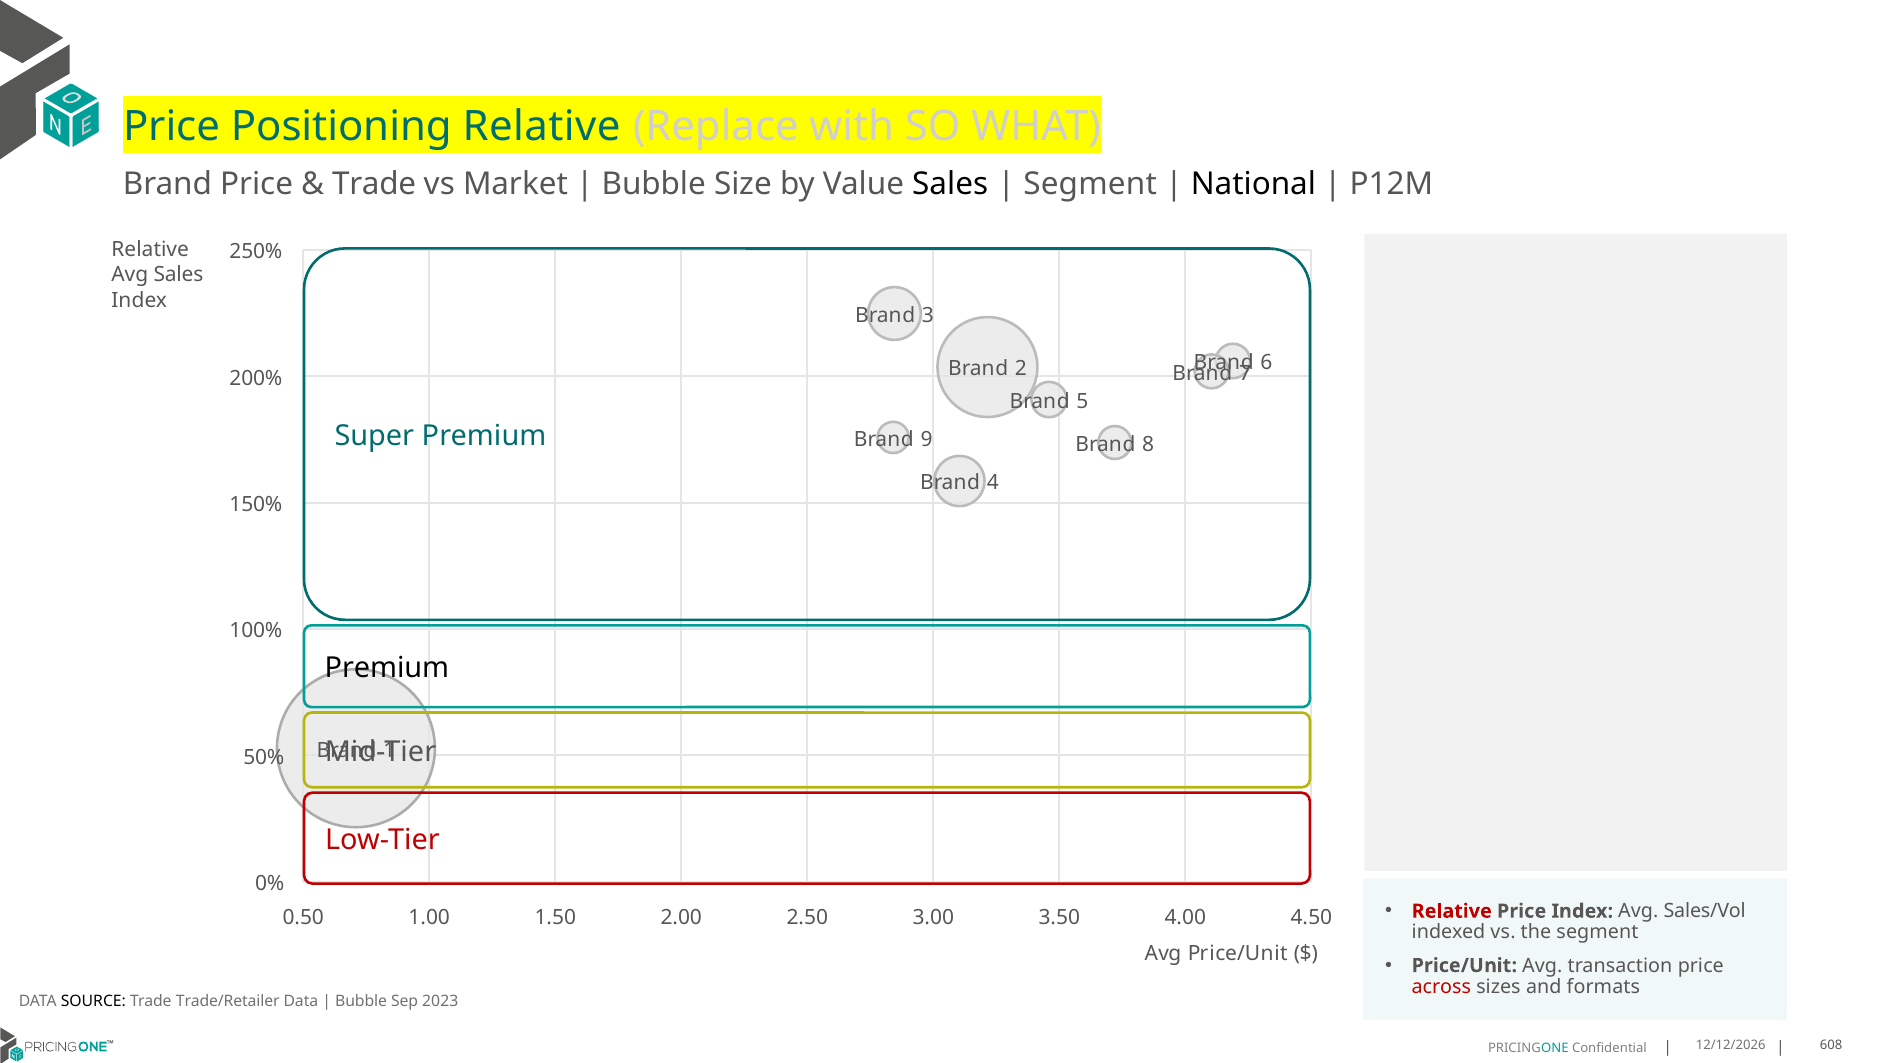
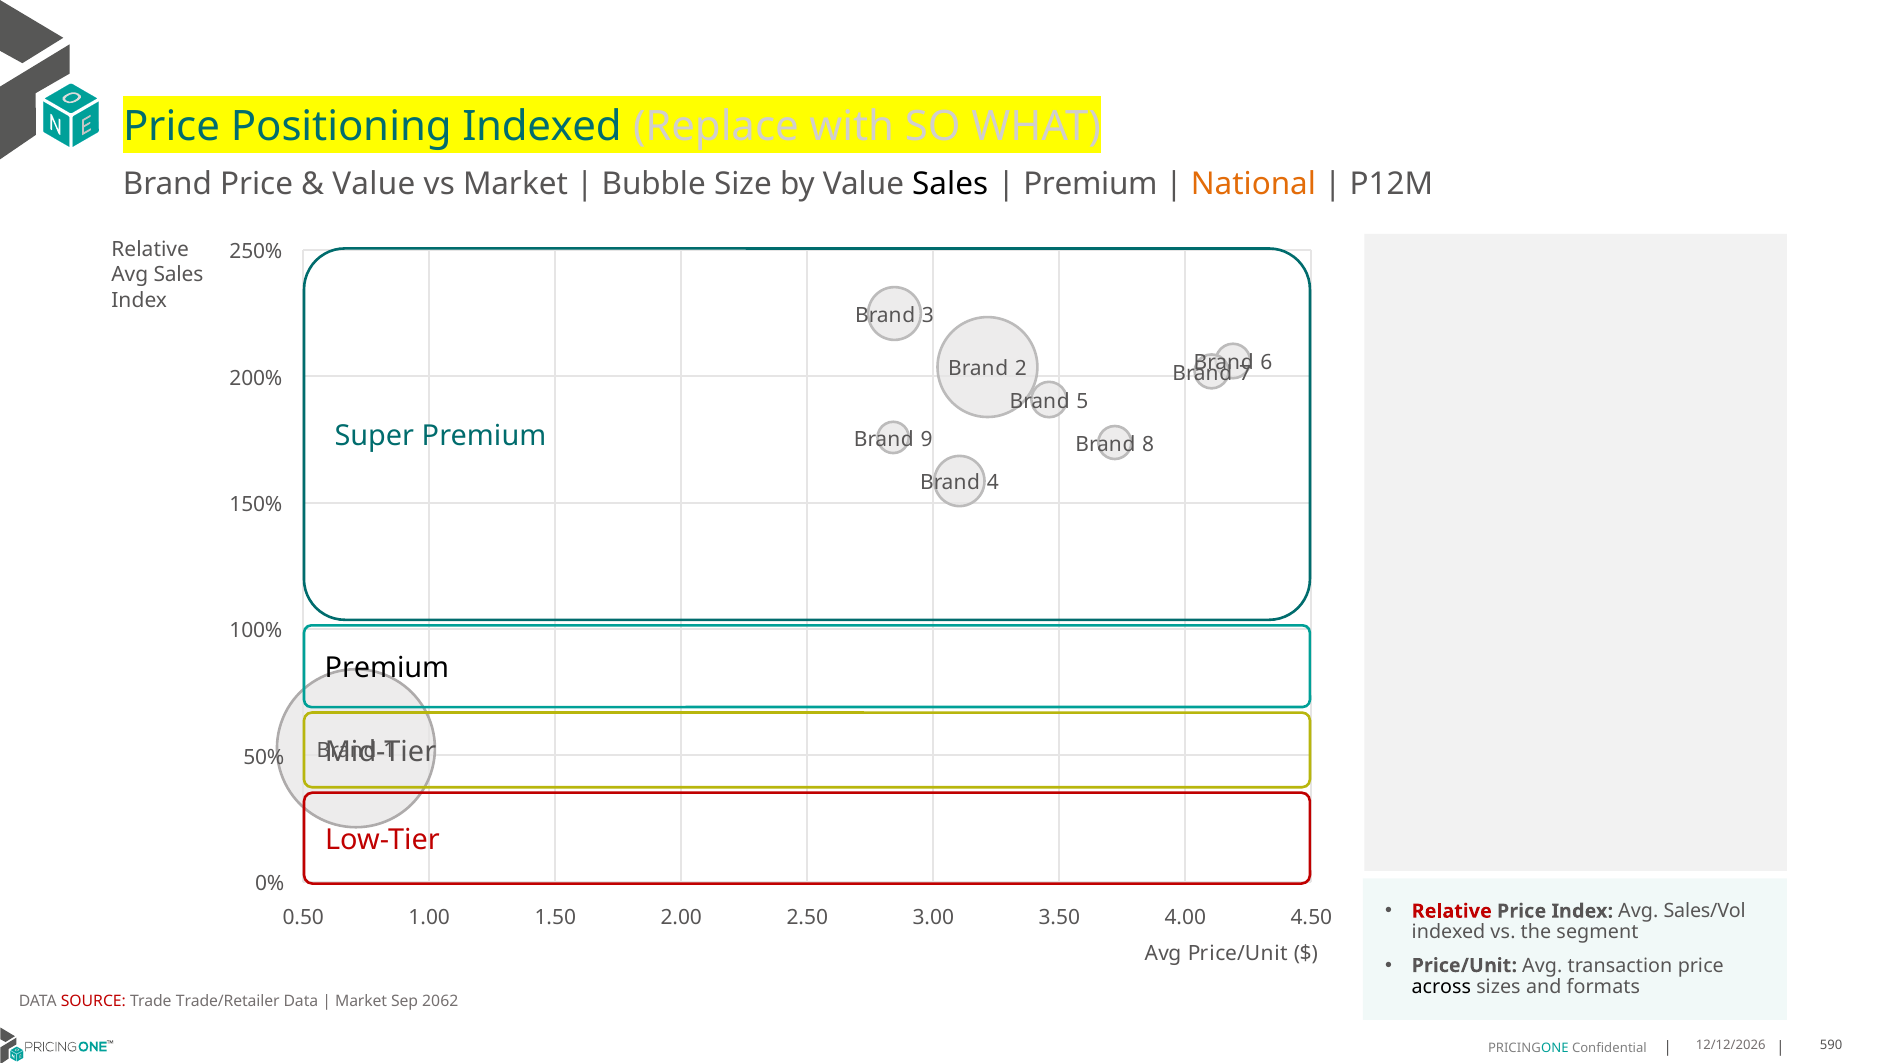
Positioning Relative: Relative -> Indexed (542, 127)
Trade: Trade -> Value (374, 184)
Segment: Segment -> Premium (1090, 184)
National colour: black -> orange (1253, 184)
across colour: red -> black (1441, 986)
SOURCE colour: black -> red (93, 1001)
Bubble: Bubble -> Market (361, 1001)
2023: 2023 -> 2062 (440, 1001)
608: 608 -> 590 (1831, 1045)
